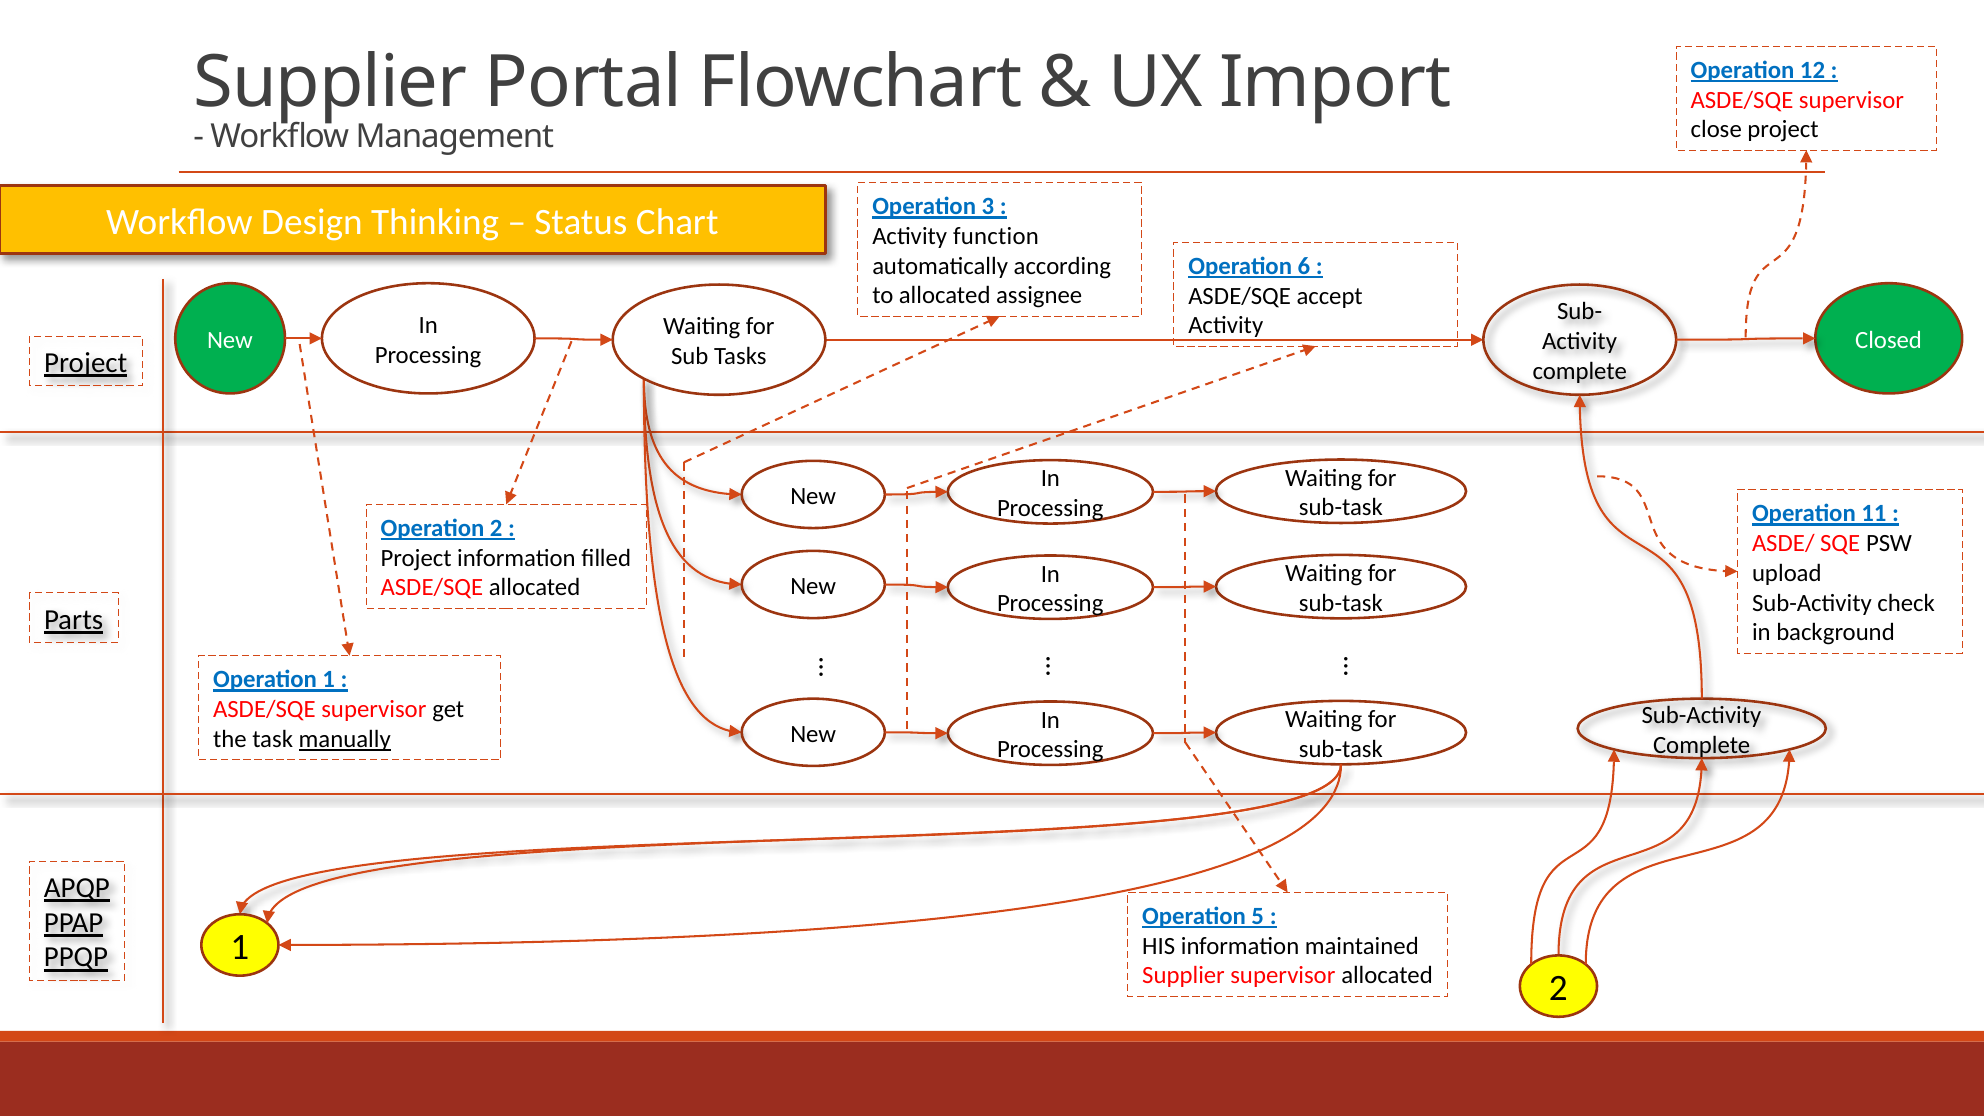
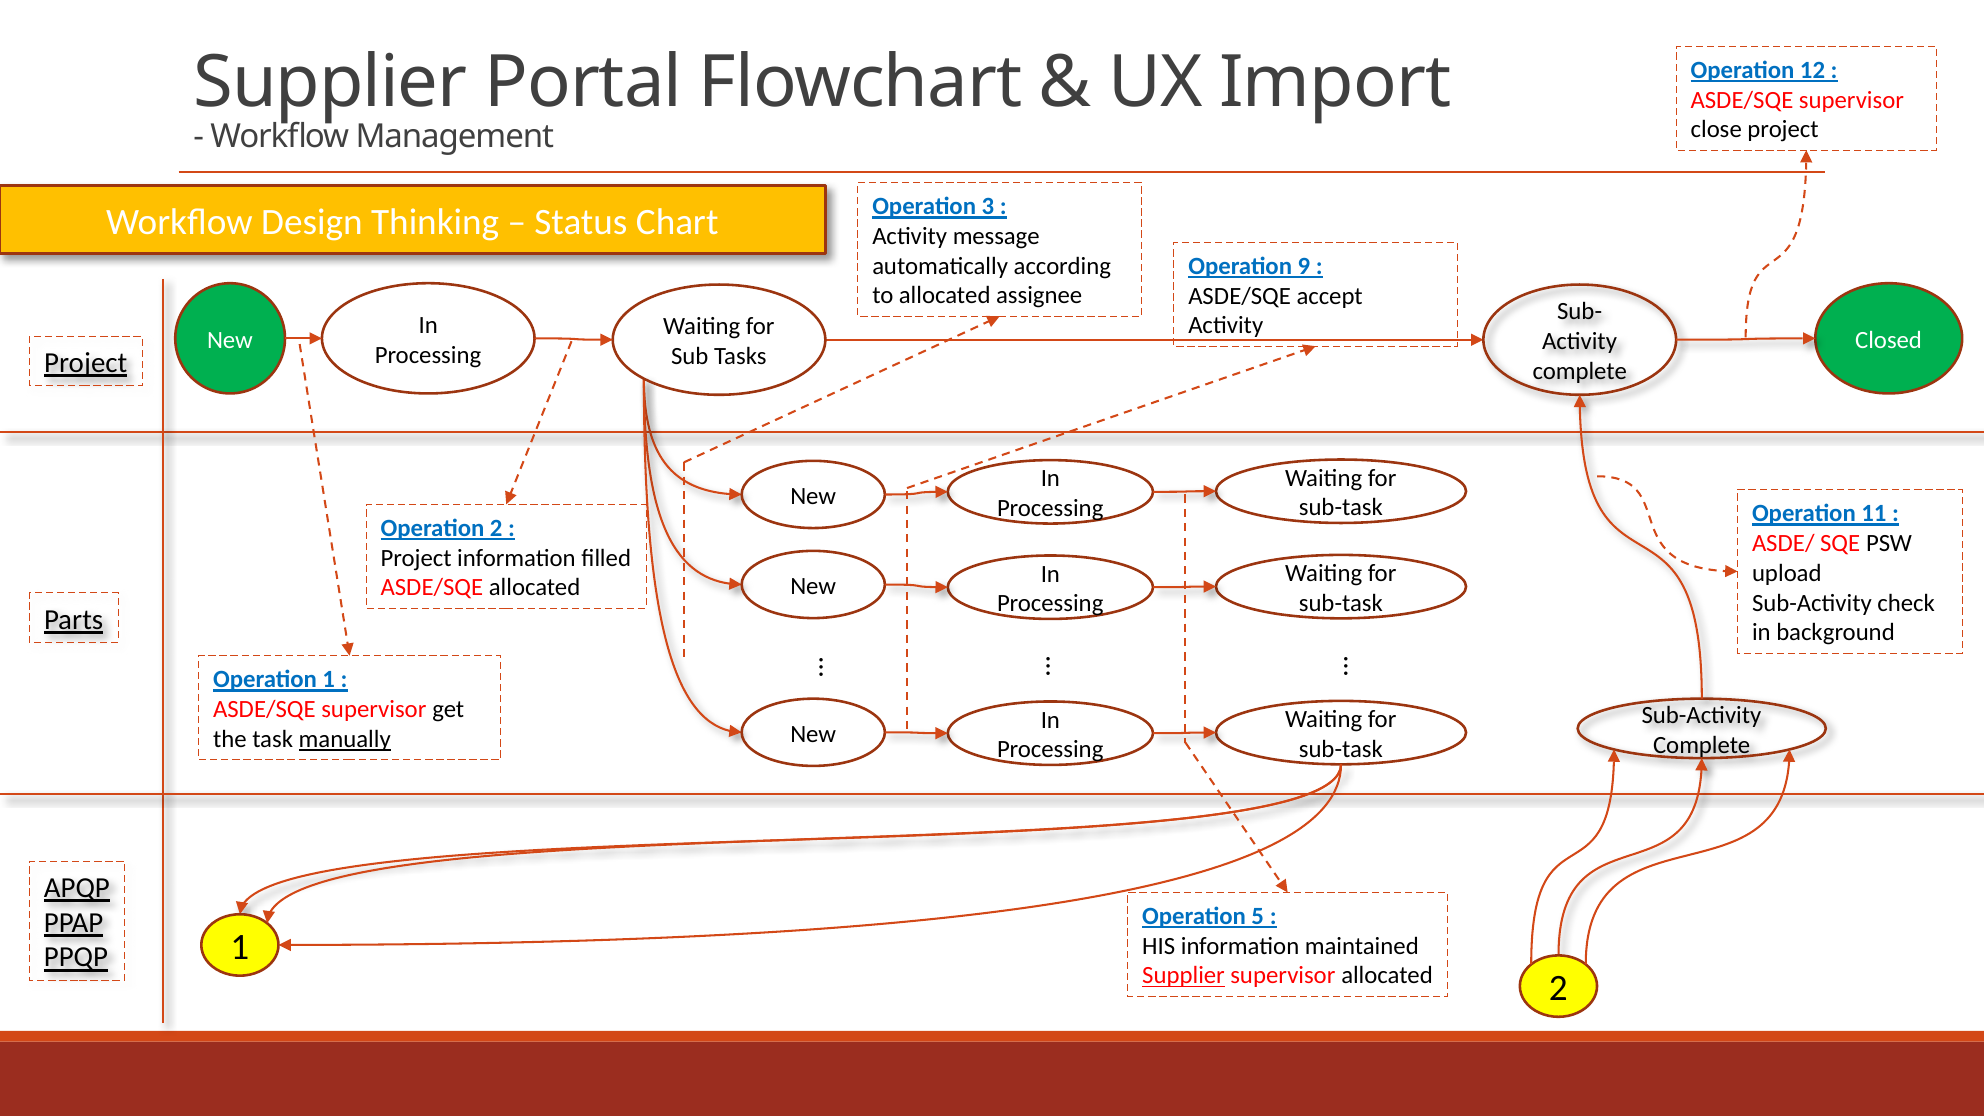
function: function -> message (996, 236)
6: 6 -> 9 (1304, 266)
Supplier underline: none -> present (1184, 976)
